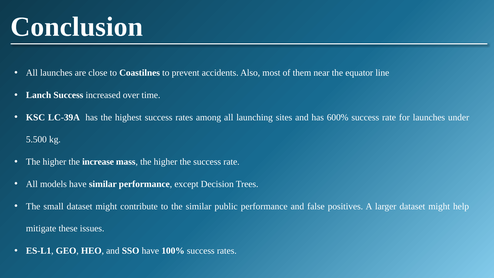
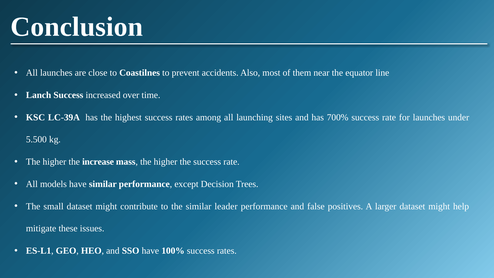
600%: 600% -> 700% (338, 117)
public: public -> leader (226, 206)
